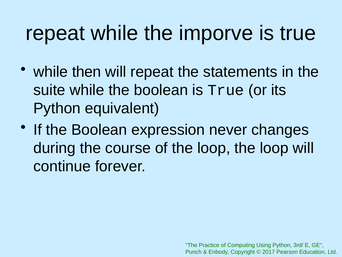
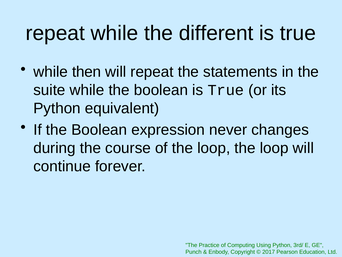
imporve: imporve -> different (216, 33)
